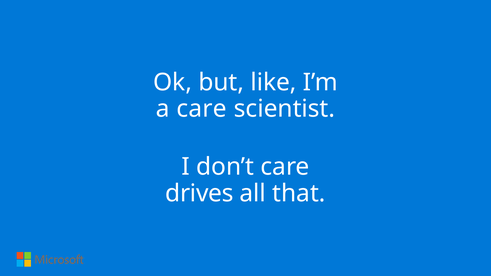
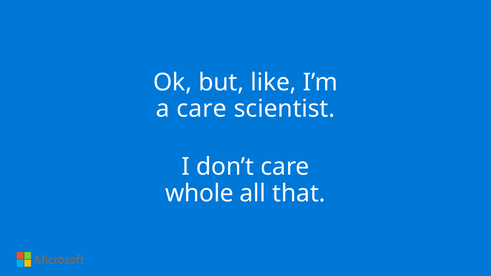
drives: drives -> whole (199, 193)
